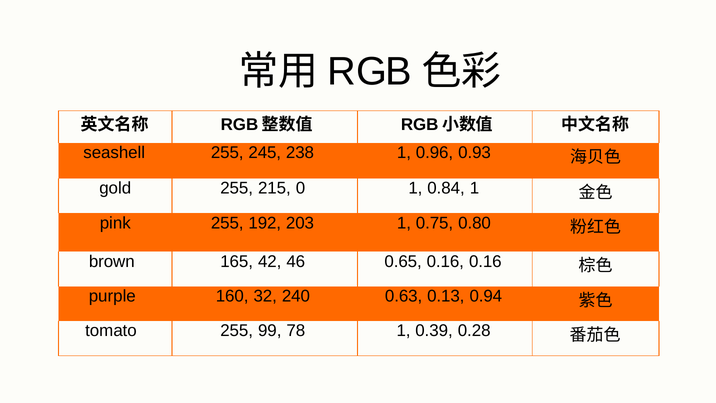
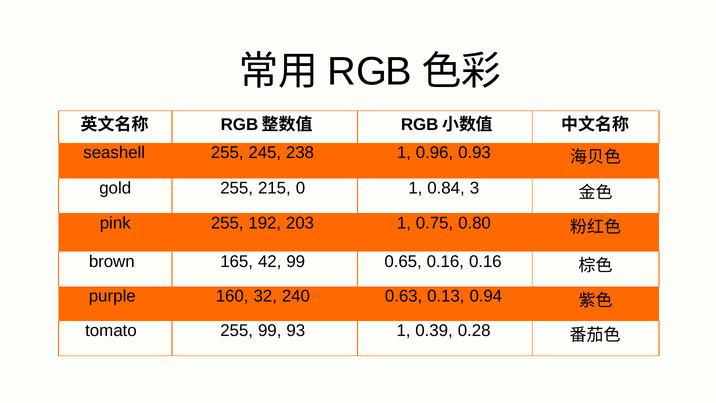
0.84 1: 1 -> 3 (474, 188)
42 46: 46 -> 99 (296, 261)
78: 78 -> 93 (296, 331)
